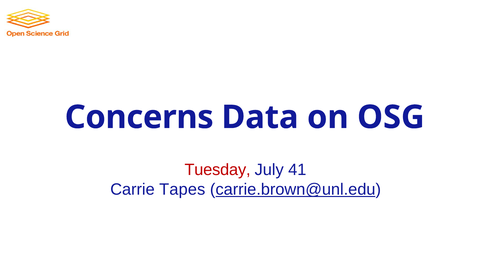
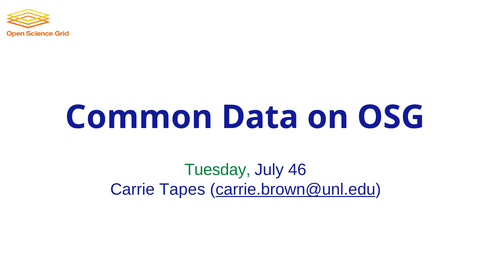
Concerns: Concerns -> Common (139, 117)
Tuesday colour: red -> green (218, 170)
41: 41 -> 46 (297, 170)
